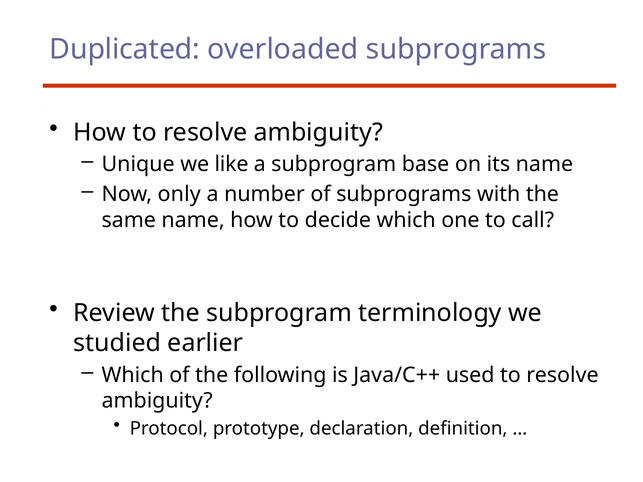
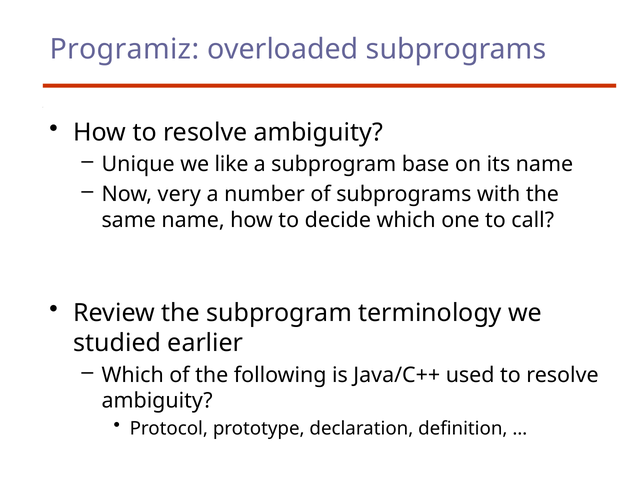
Duplicated: Duplicated -> Programiz (124, 49)
only: only -> very (179, 194)
